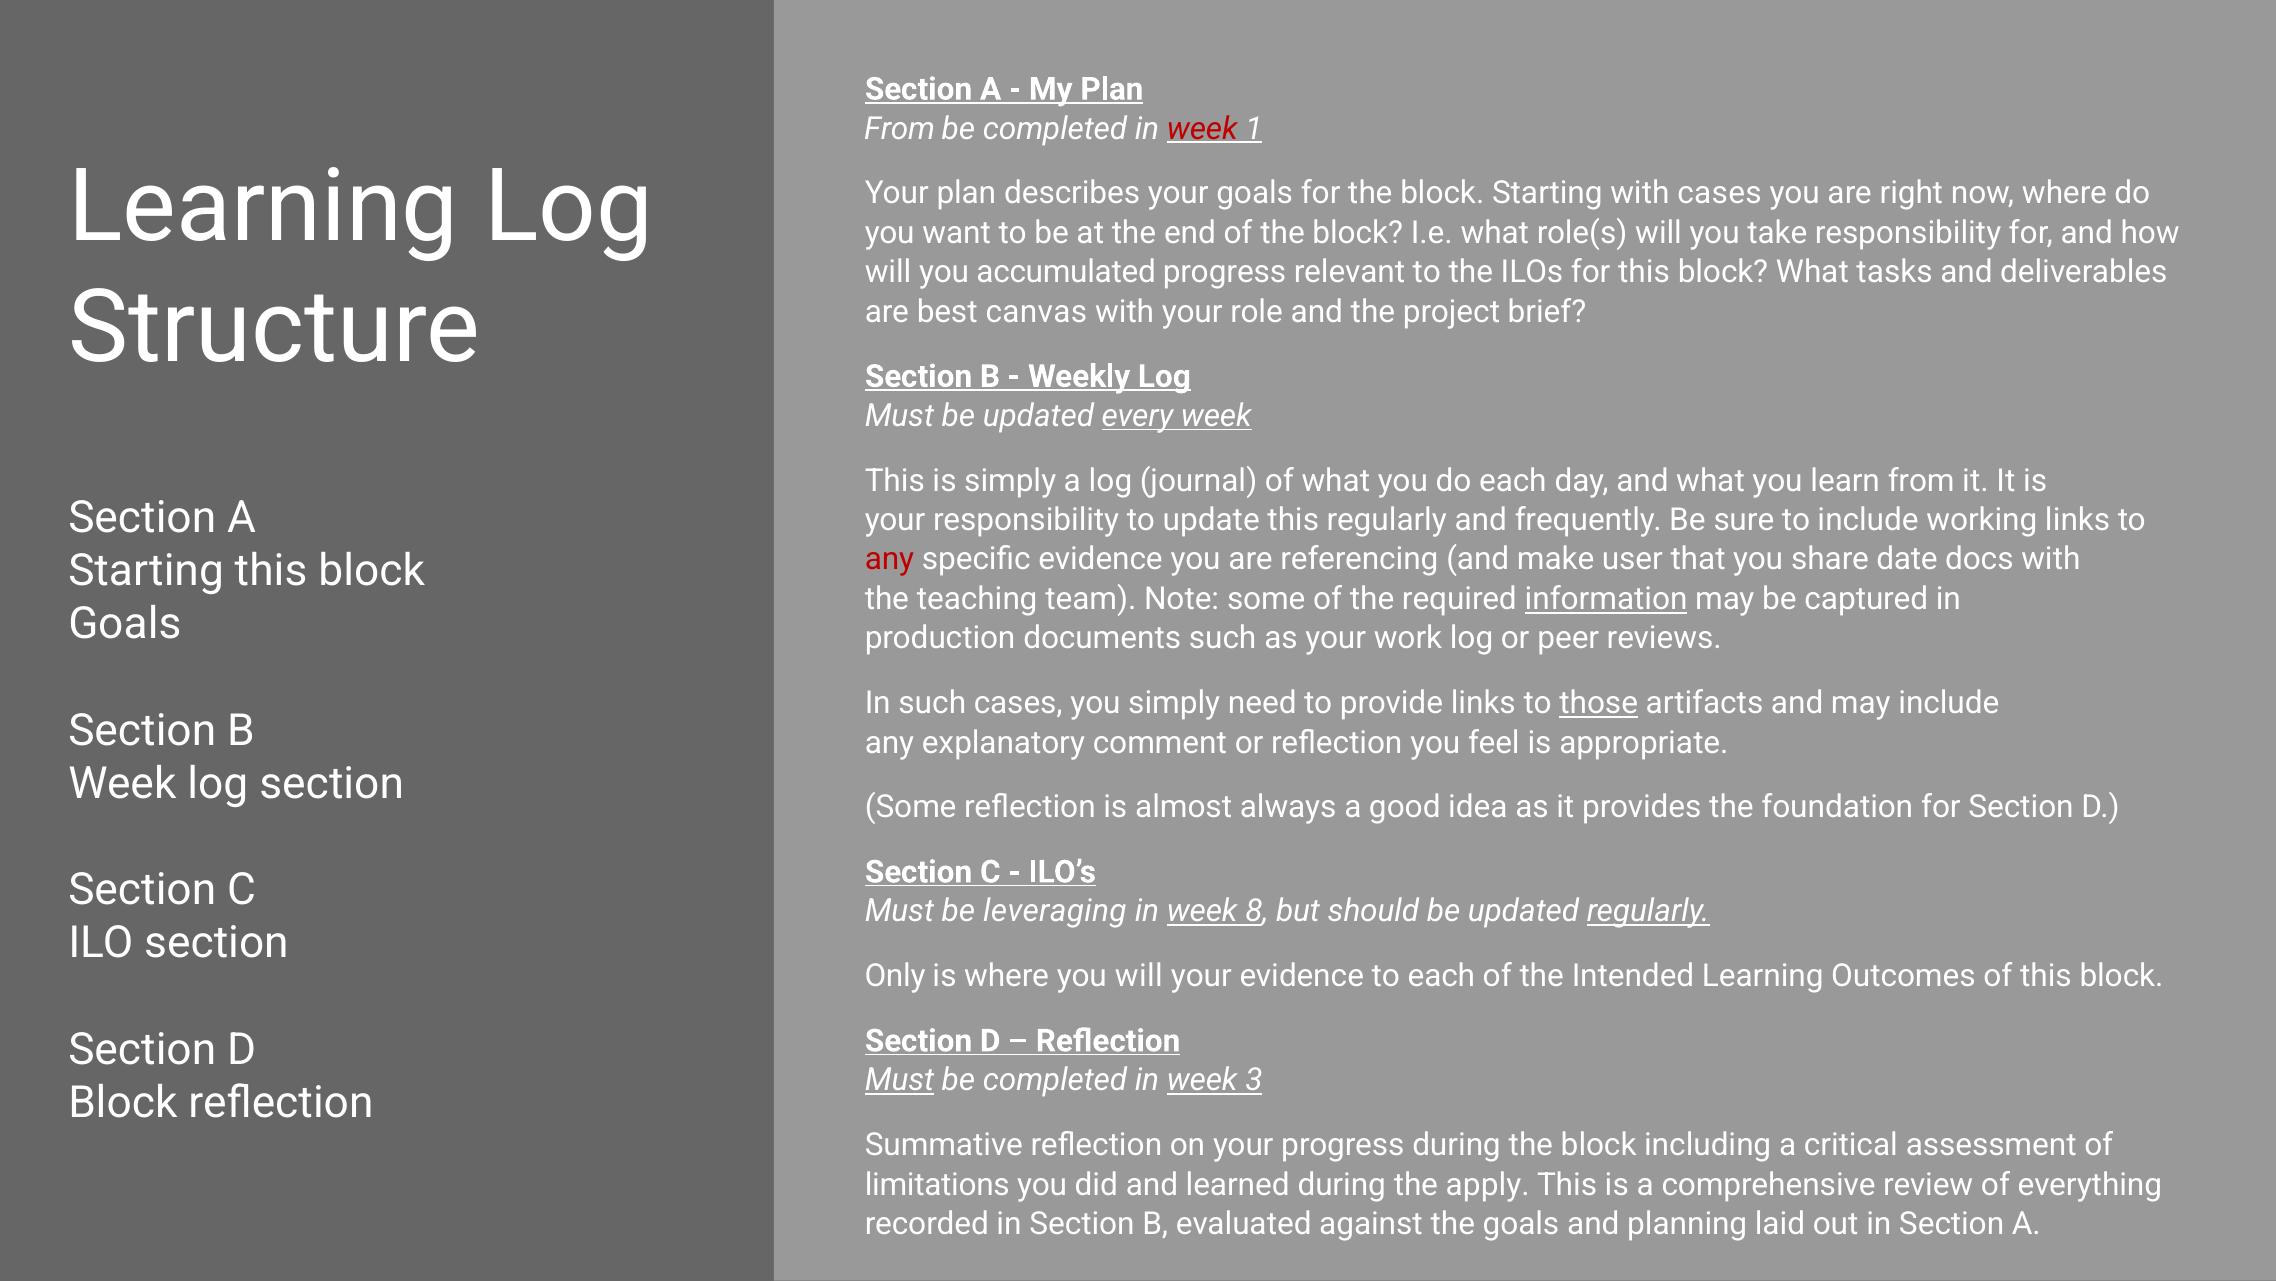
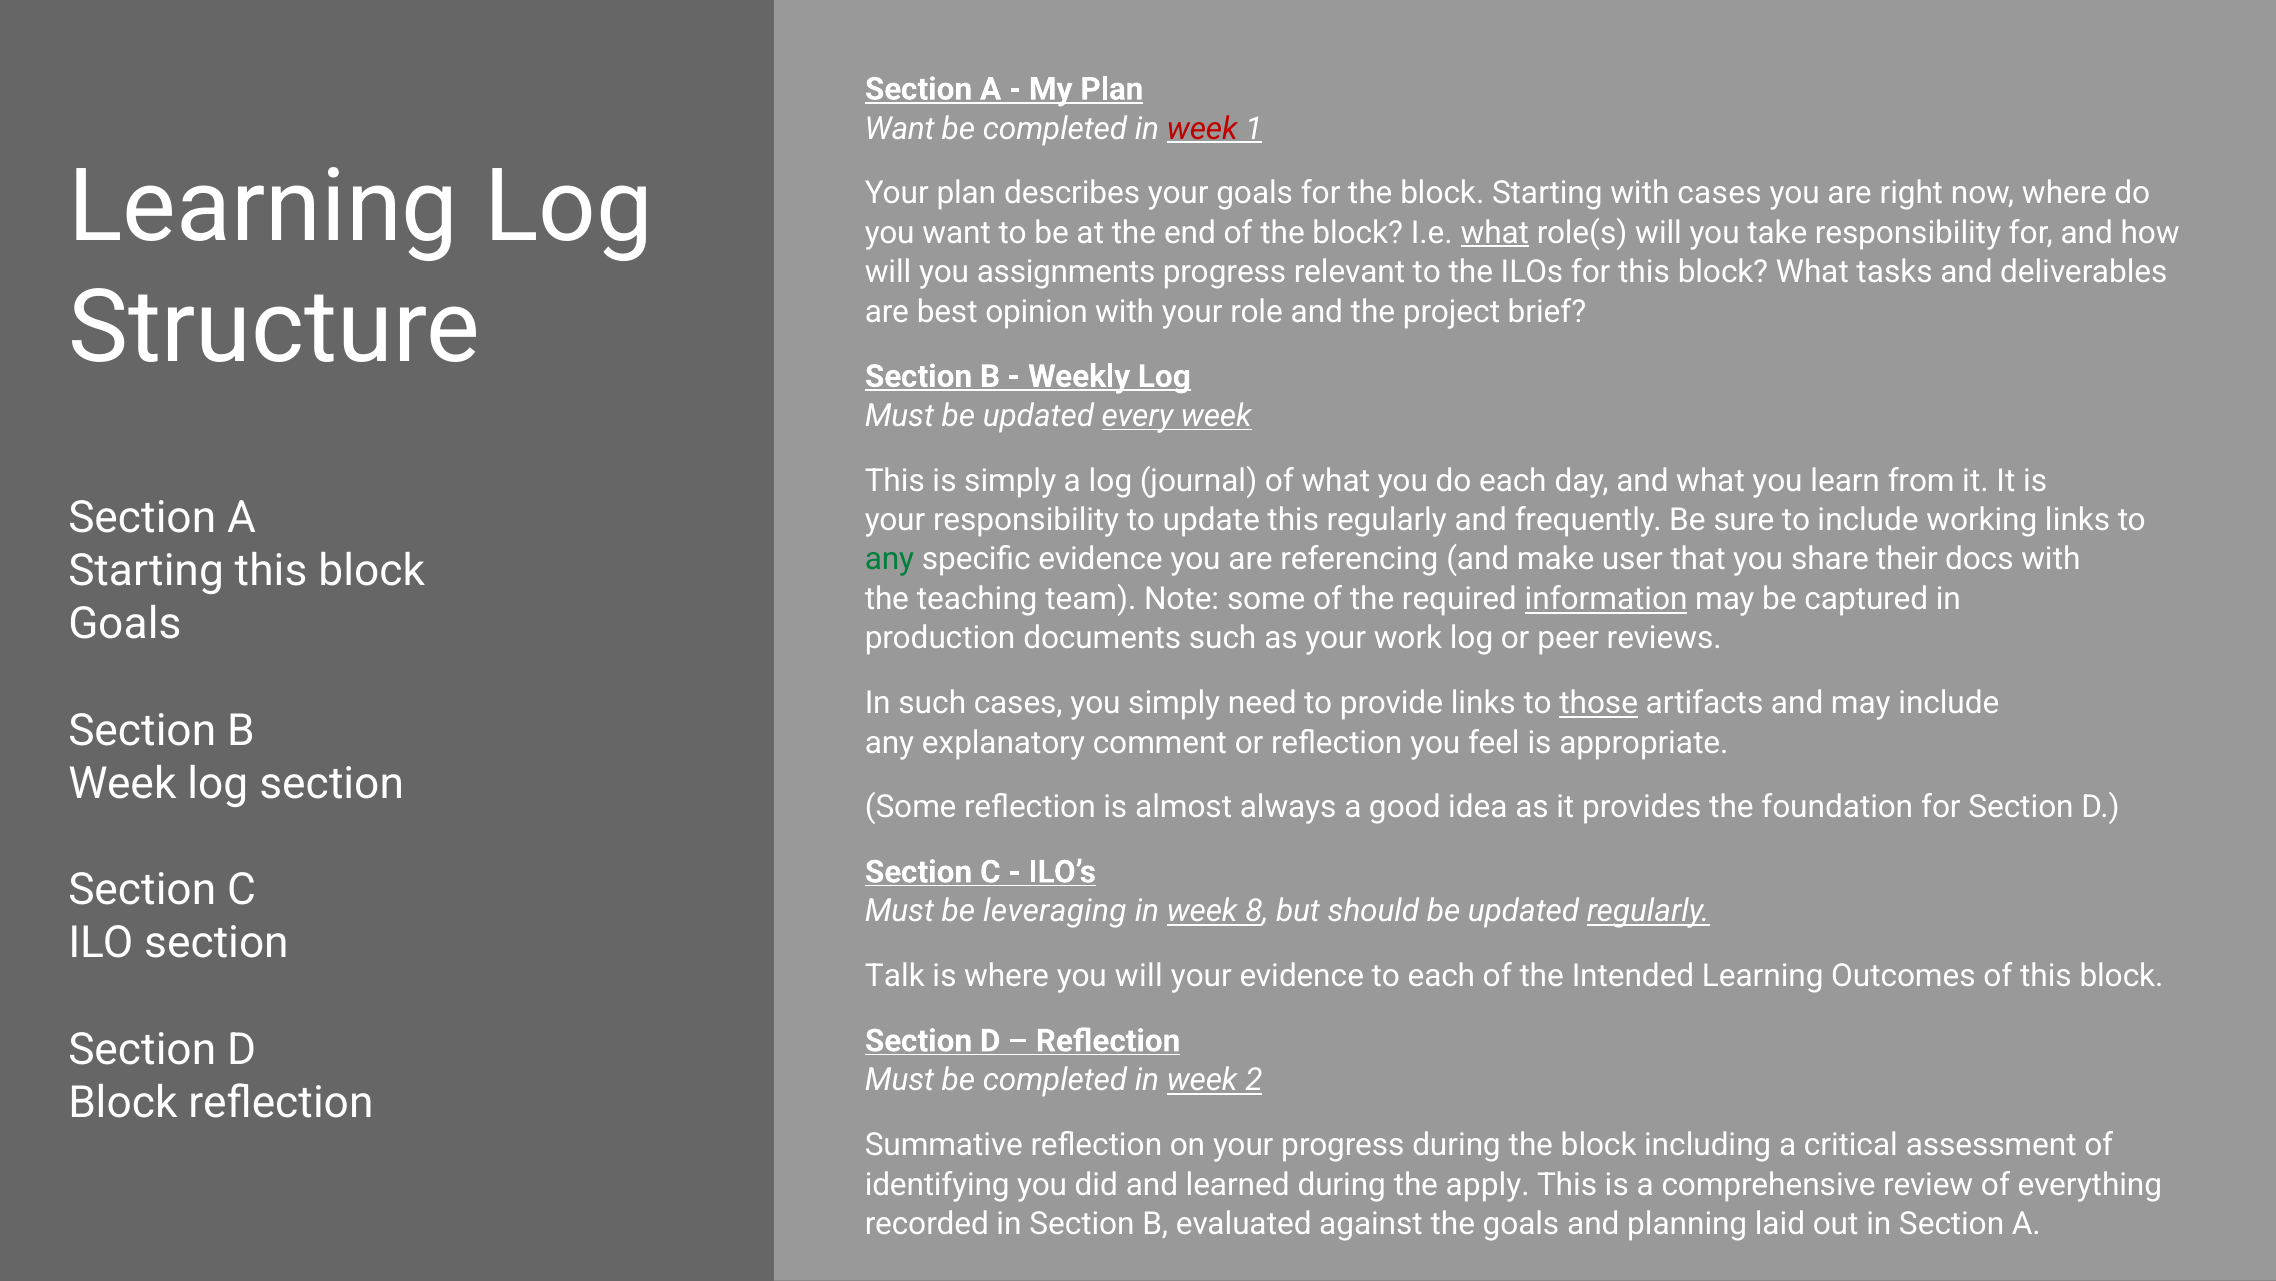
From: From -> Want (900, 129)
what underline: none -> present (1495, 233)
accumulated: accumulated -> assignments (1066, 272)
canvas: canvas -> opinion (1037, 312)
any colour: red -> green (890, 559)
date: date -> their (1907, 559)
Only: Only -> Talk (895, 976)
Must underline: present -> none (900, 1080)
3: 3 -> 2 (1254, 1080)
limitations: limitations -> identifying (937, 1184)
